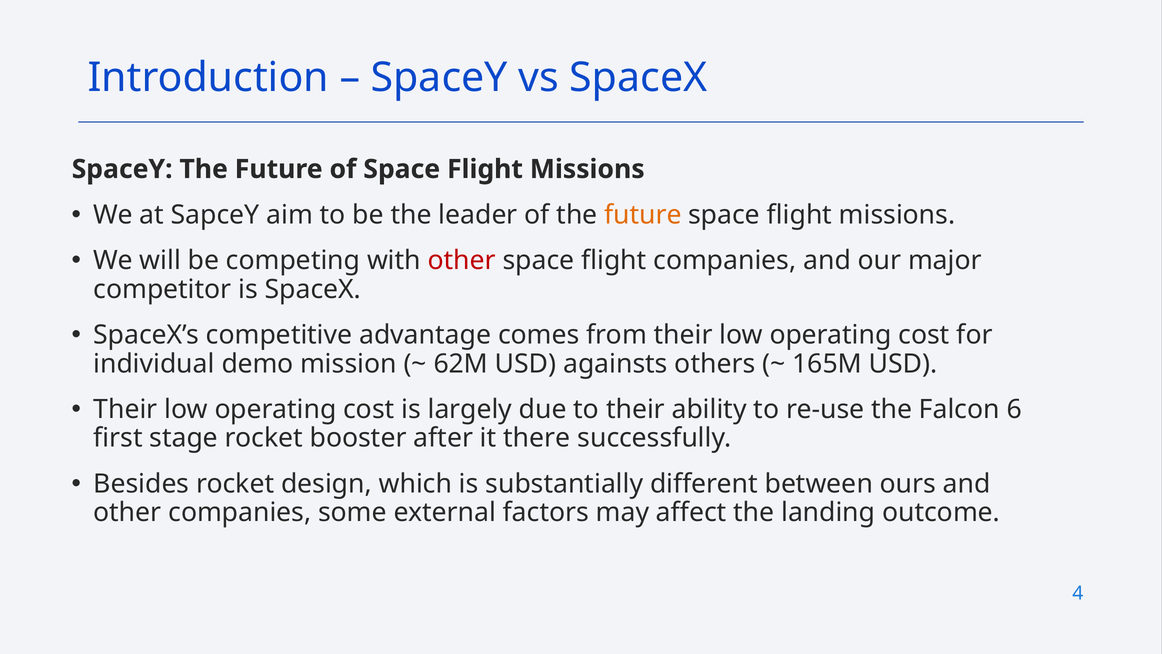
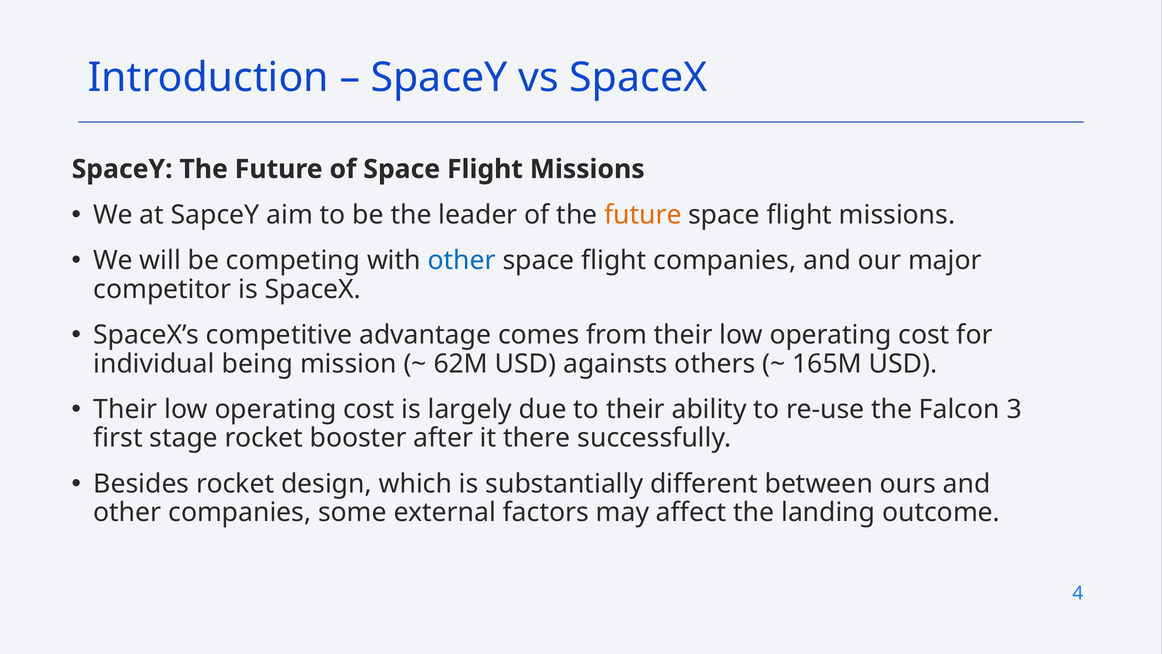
other colour: red -> blue (462, 260)
demo: demo -> being (257, 364)
6: 6 -> 3 (1014, 409)
